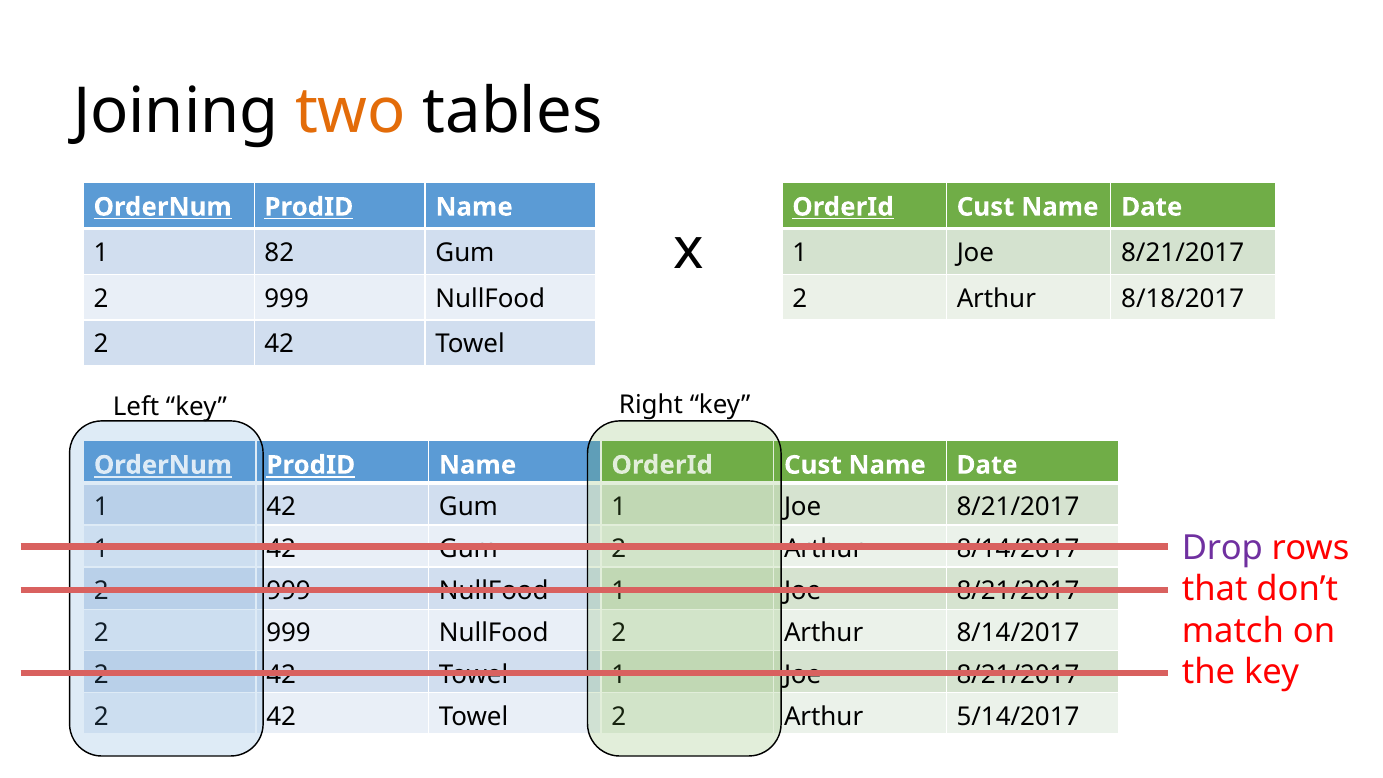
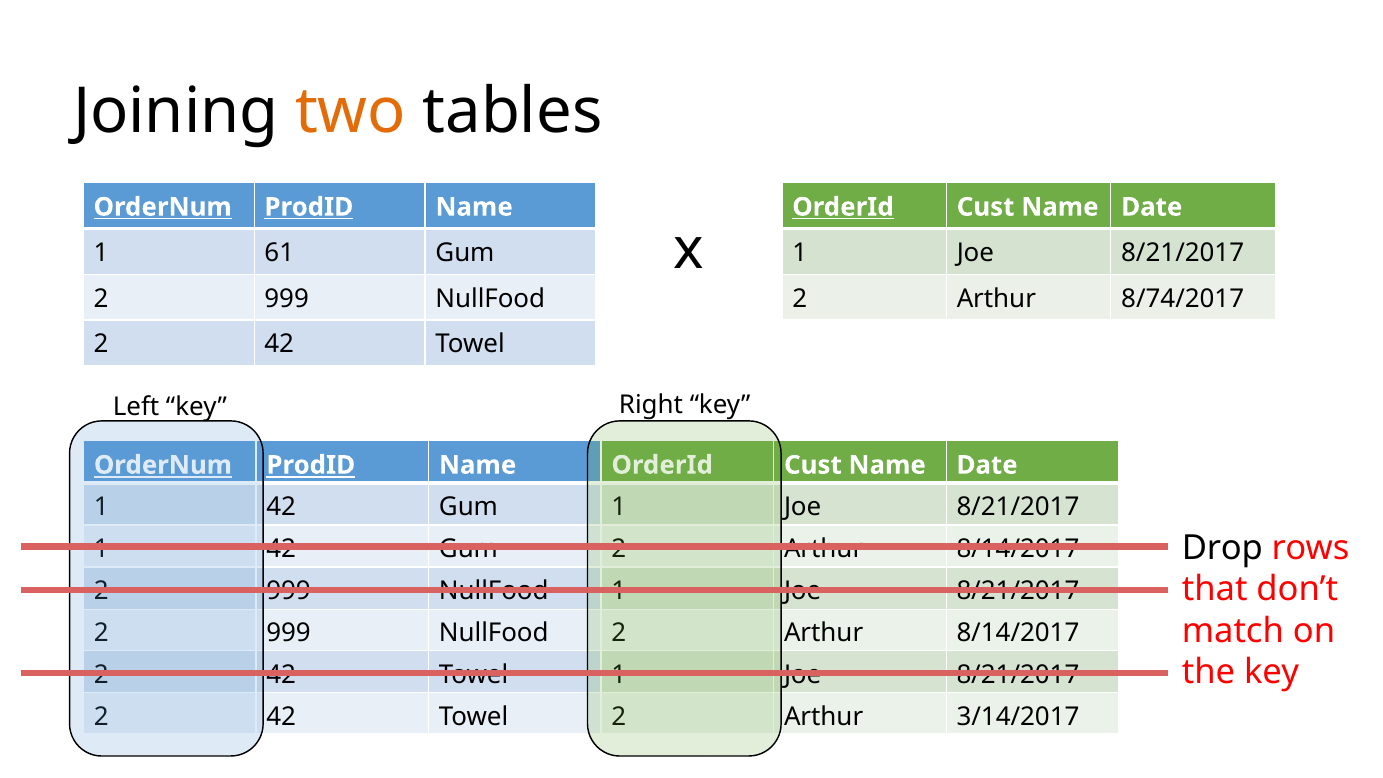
82: 82 -> 61 (279, 253)
8/18/2017: 8/18/2017 -> 8/74/2017 (1183, 298)
Drop colour: purple -> black (1222, 548)
5/14/2017: 5/14/2017 -> 3/14/2017 (1018, 716)
